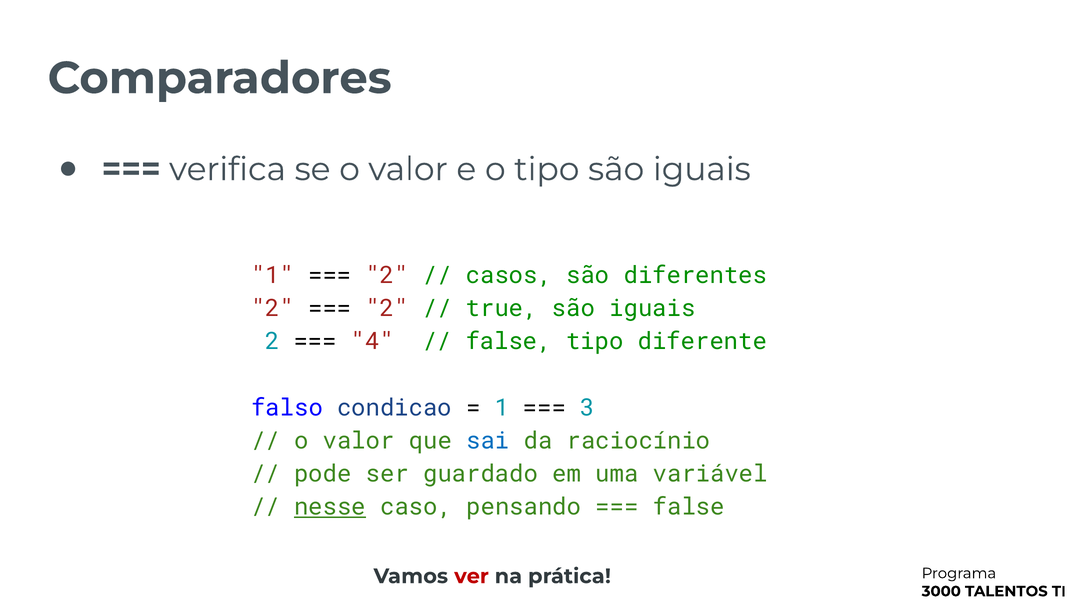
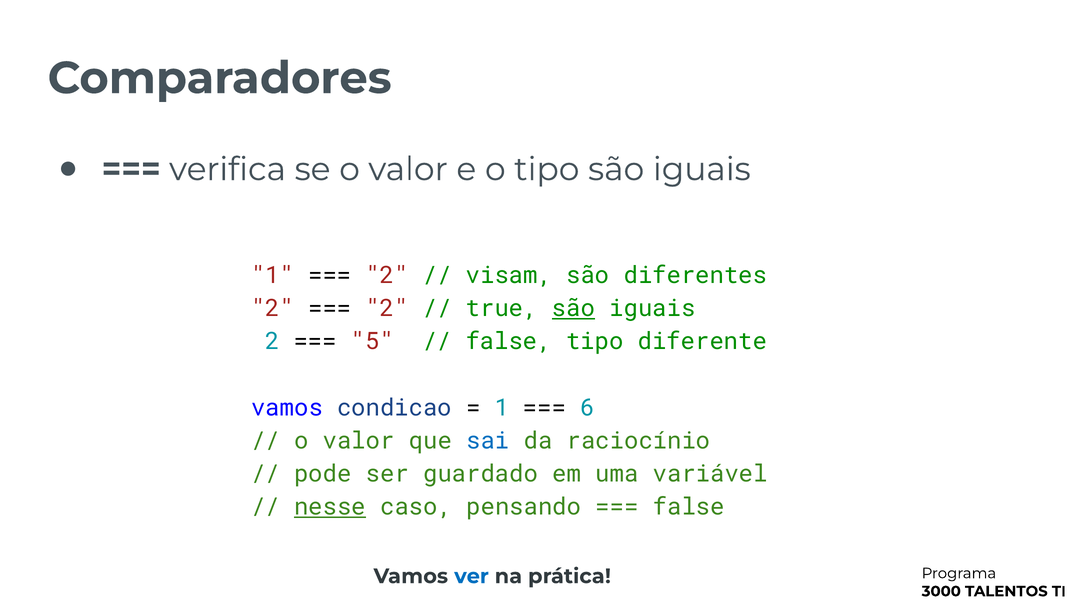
casos: casos -> visam (509, 275)
são underline: none -> present (573, 308)
4: 4 -> 5 (372, 341)
falso: falso -> vamos (287, 407)
3: 3 -> 6 (587, 407)
ver colour: red -> blue (472, 576)
